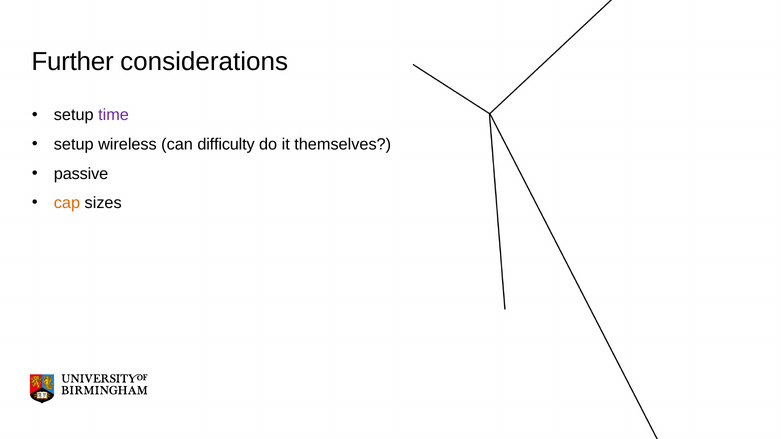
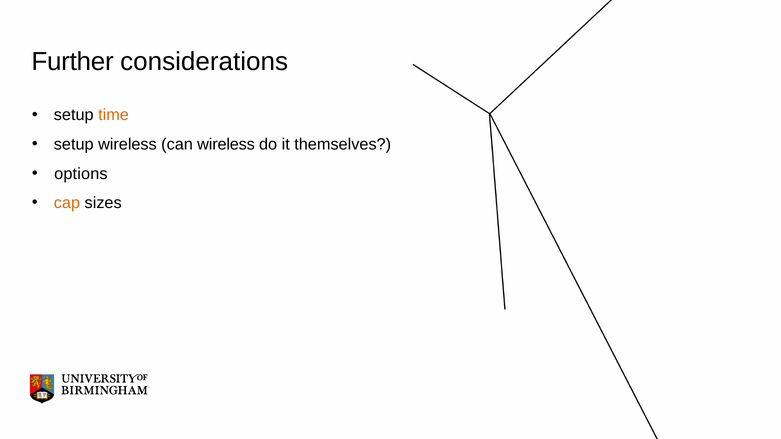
time colour: purple -> orange (114, 115)
can difficulty: difficulty -> wireless (226, 144)
passive: passive -> options (81, 174)
